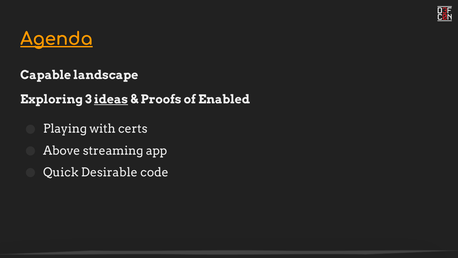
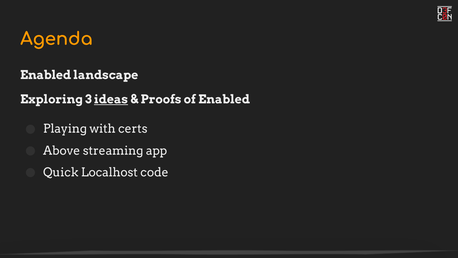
Agenda underline: present -> none (56, 39)
Capable: Capable -> Enabled (46, 75)
Desirable: Desirable -> Localhost (109, 172)
